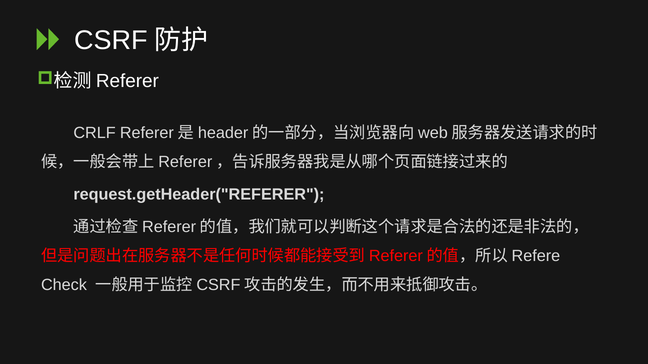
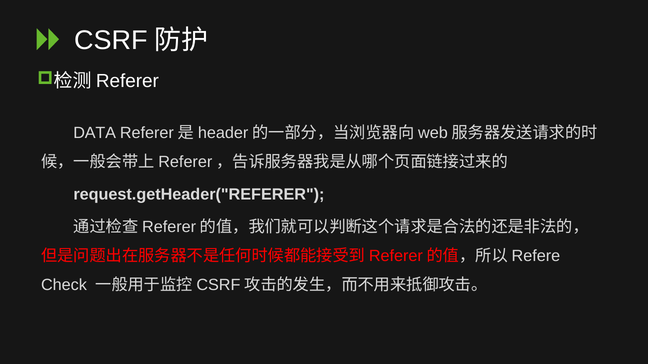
CRLF: CRLF -> DATA (95, 133)
